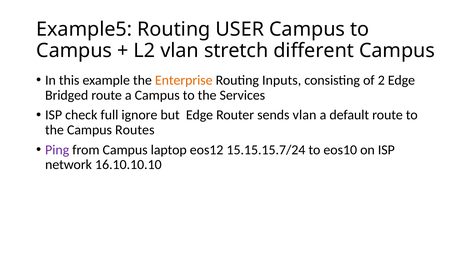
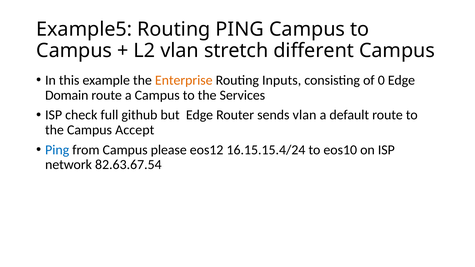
Routing USER: USER -> PING (240, 29)
2: 2 -> 0 (381, 80)
Bridged: Bridged -> Domain (67, 95)
ignore: ignore -> github (139, 115)
Routes: Routes -> Accept (135, 130)
Ping colour: purple -> blue (57, 150)
laptop: laptop -> please (169, 150)
15.15.15.7/24: 15.15.15.7/24 -> 16.15.15.4/24 (266, 150)
16.10.10.10: 16.10.10.10 -> 82.63.67.54 (128, 165)
